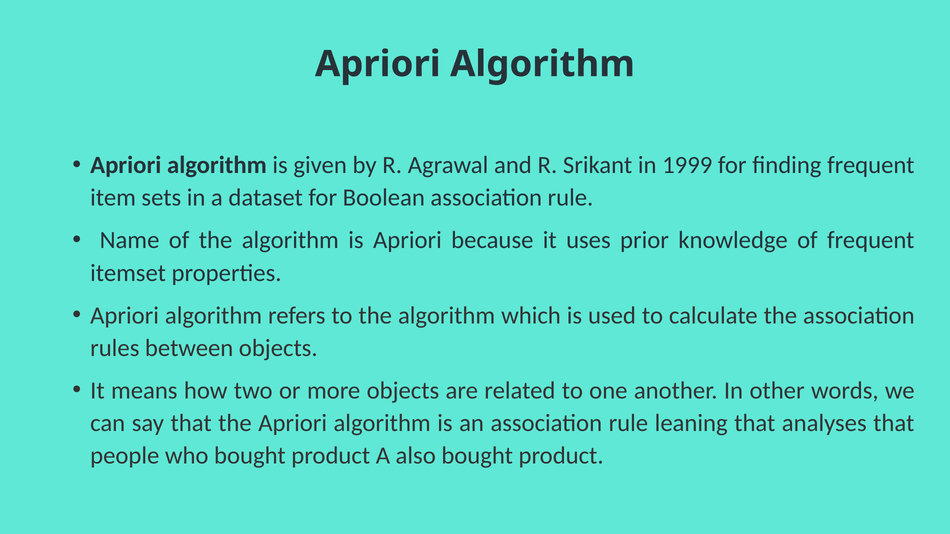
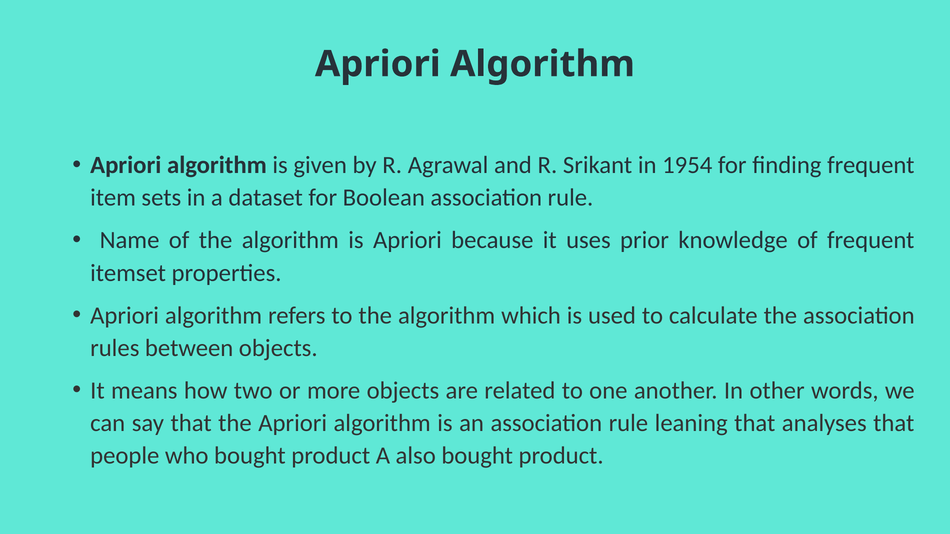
1999: 1999 -> 1954 (687, 165)
